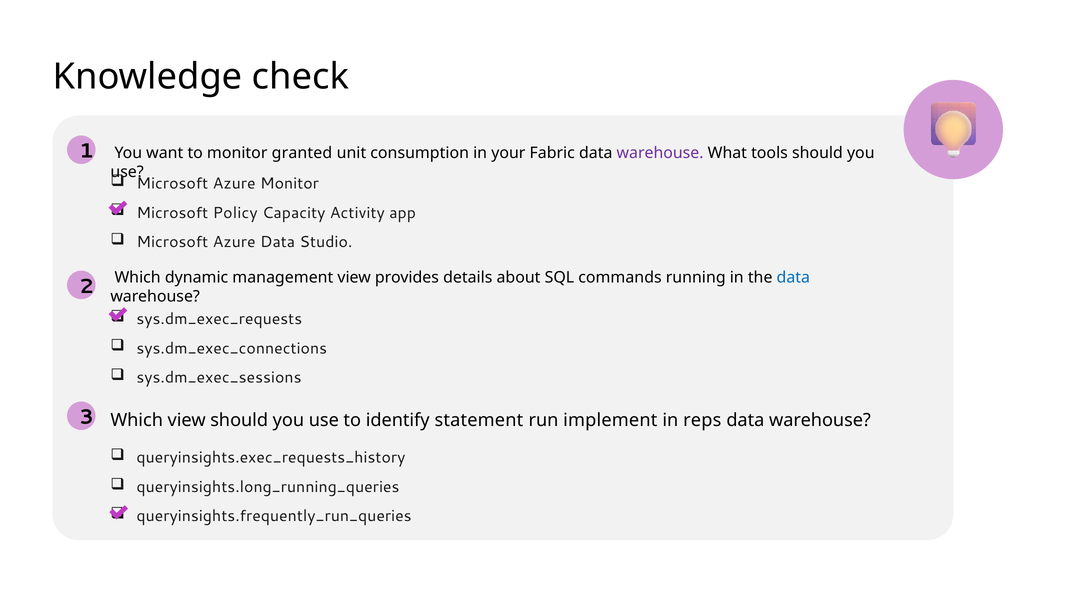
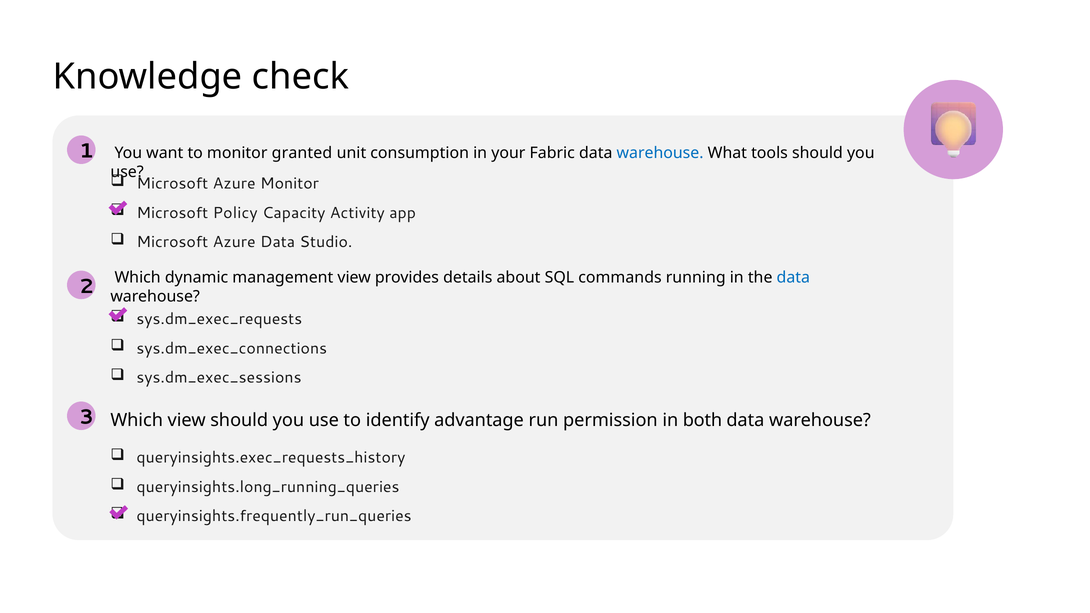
warehouse colour: purple -> blue (660, 153)
statement: statement -> advantage (479, 420)
implement: implement -> permission (610, 420)
reps: reps -> both (702, 420)
